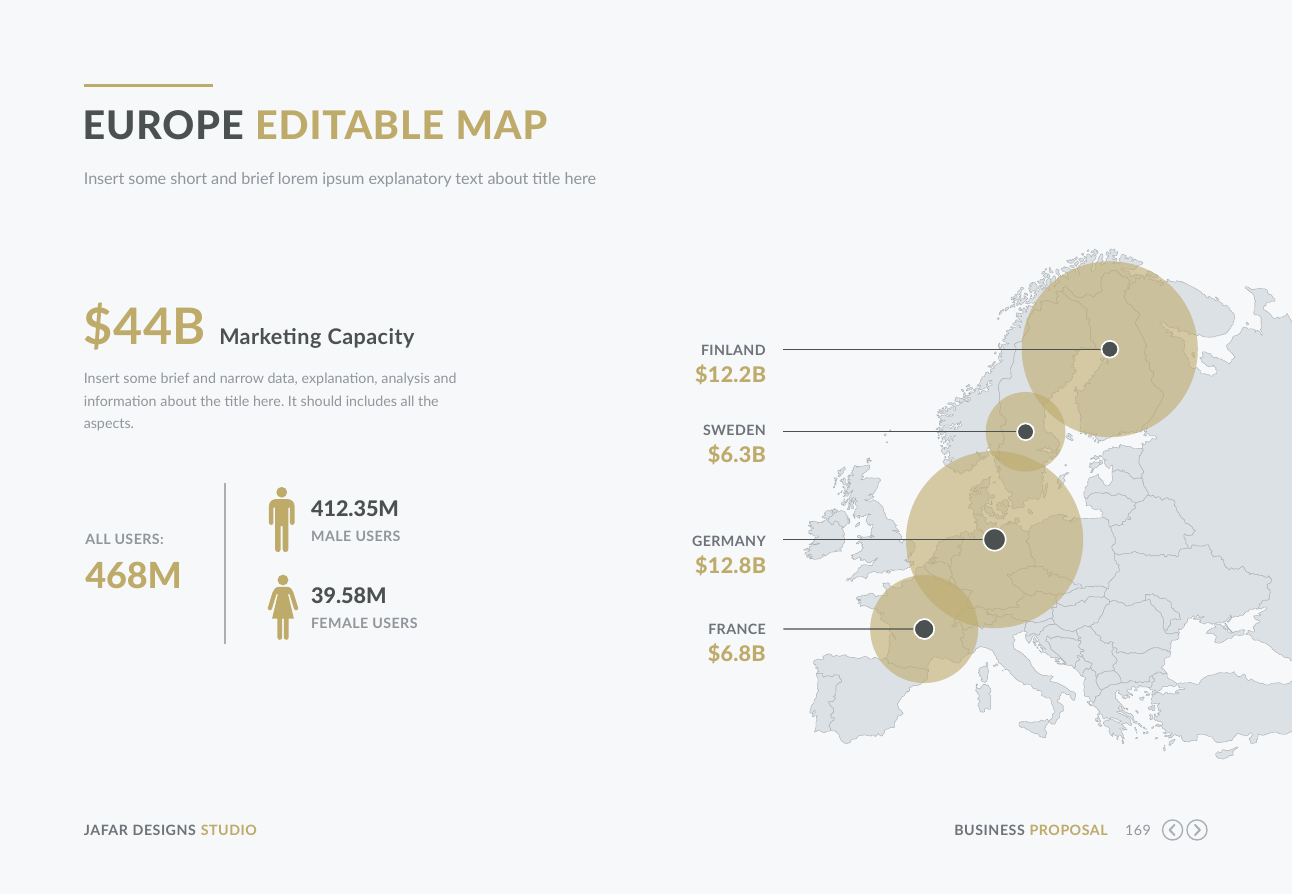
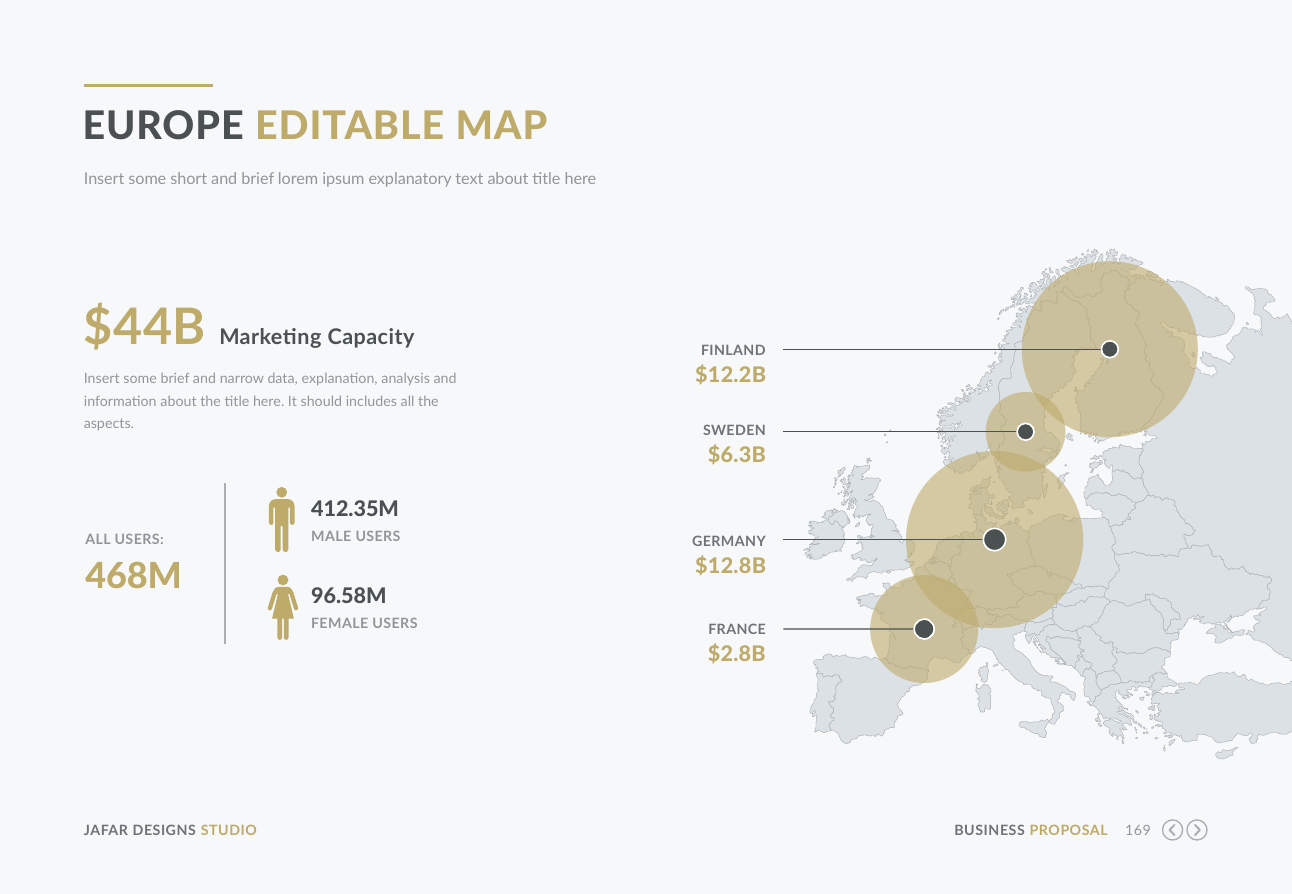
39.58M: 39.58M -> 96.58M (349, 597)
$6.8B: $6.8B -> $2.8B (737, 655)
